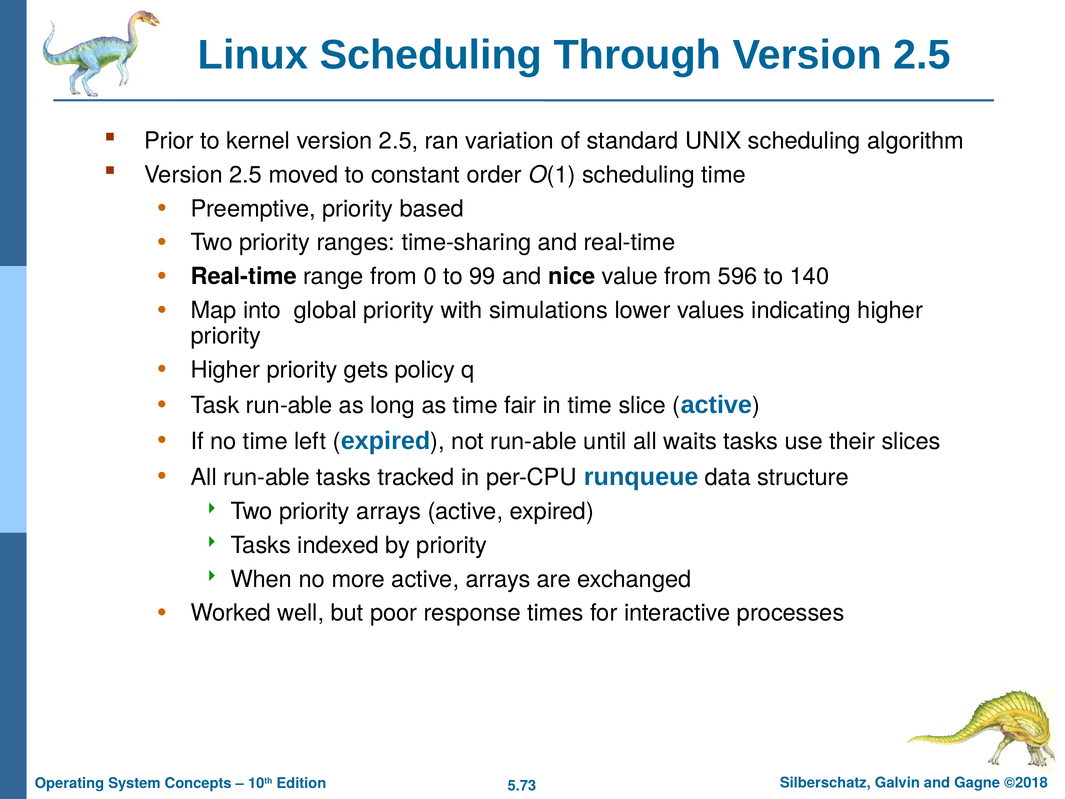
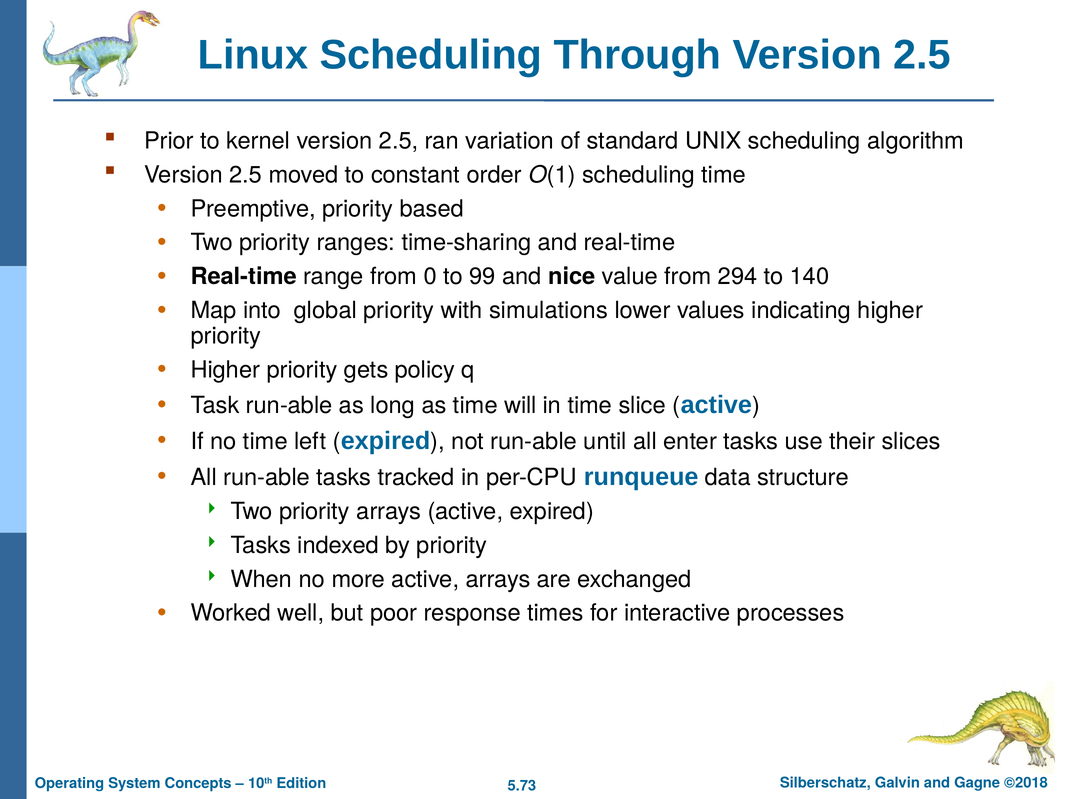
596: 596 -> 294 (738, 276)
fair: fair -> will (520, 405)
waits: waits -> enter (690, 441)
